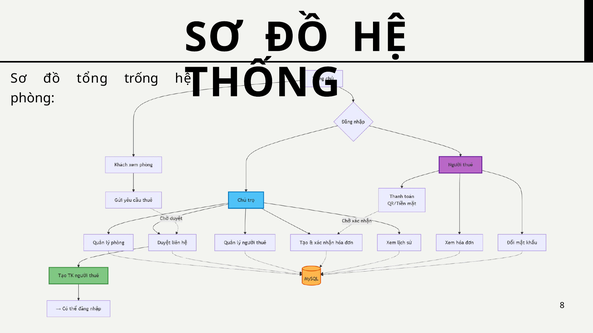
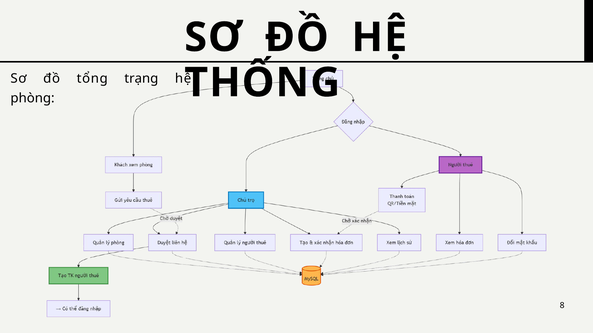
trống: trống -> trạng (141, 79)
